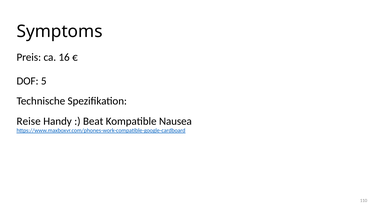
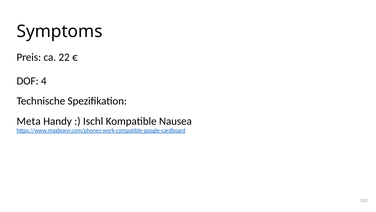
16: 16 -> 22 (64, 57)
5: 5 -> 4 (44, 81)
Reise: Reise -> Meta (29, 121)
Beat: Beat -> Ischl (93, 121)
